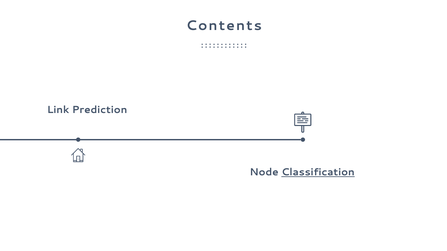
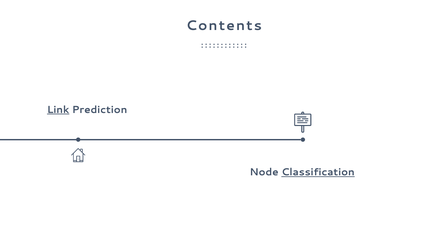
Link underline: none -> present (58, 110)
